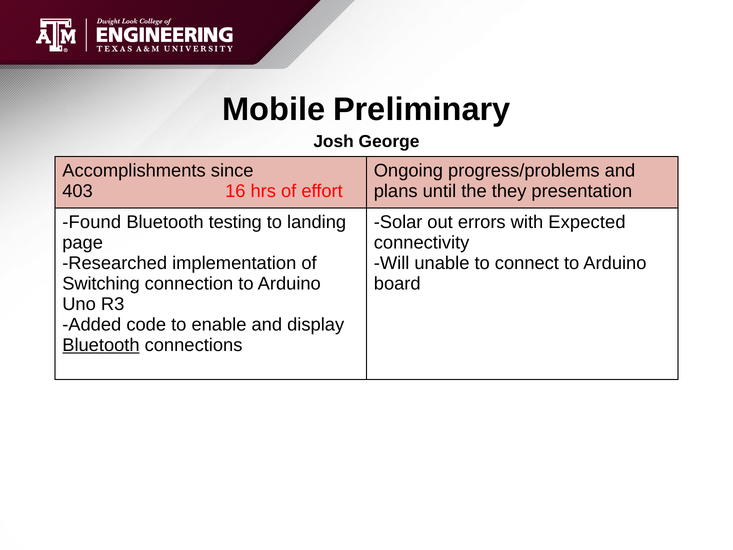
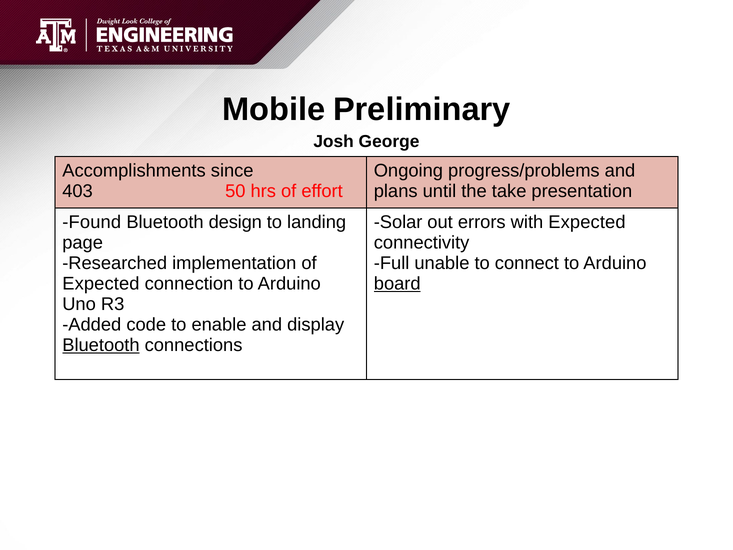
16: 16 -> 50 (235, 191)
they: they -> take (509, 191)
testing: testing -> design (235, 222)
Will: Will -> Full (392, 263)
Switching: Switching -> Expected (101, 284)
board underline: none -> present (397, 284)
